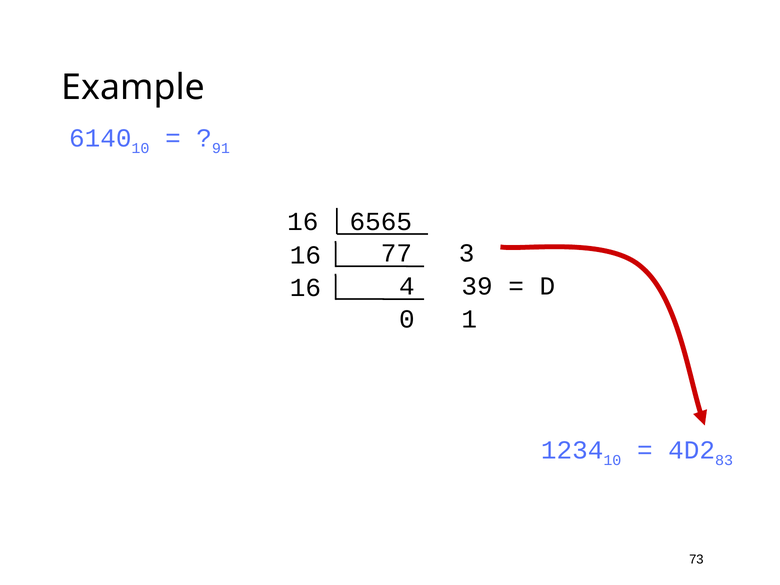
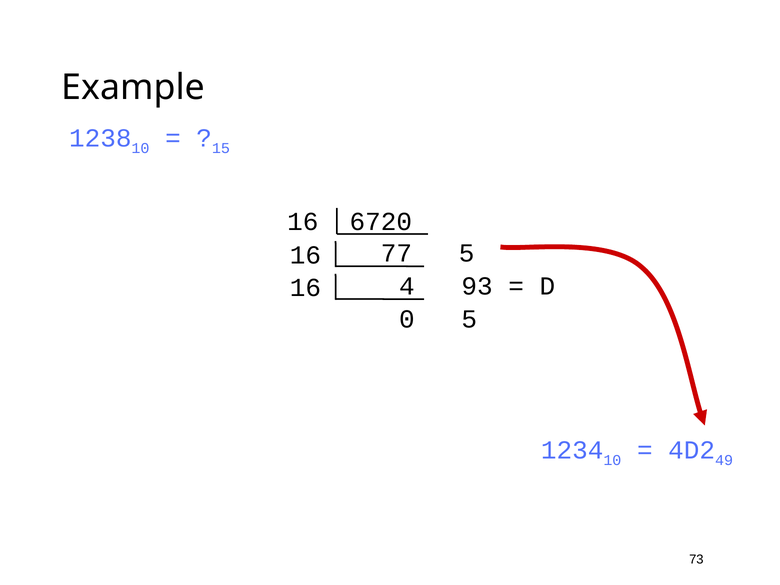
6140: 6140 -> 1238 (100, 138)
91: 91 -> 15 (221, 148)
6565: 6565 -> 6720 (381, 222)
77 3: 3 -> 5 (467, 253)
39: 39 -> 93 (477, 286)
0 1: 1 -> 5 (469, 319)
83: 83 -> 49 (724, 460)
